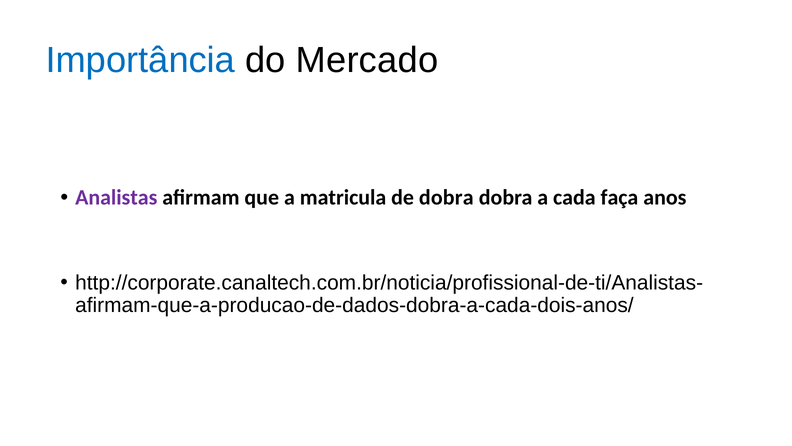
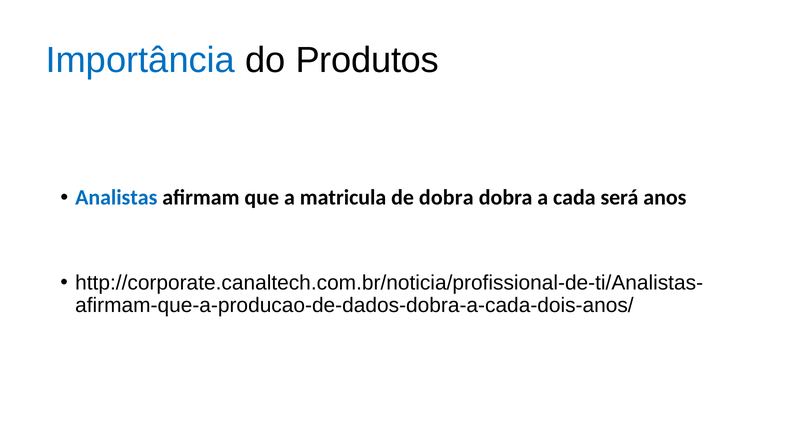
Mercado: Mercado -> Produtos (367, 60)
Analistas colour: purple -> blue (116, 197)
faça: faça -> será (620, 197)
